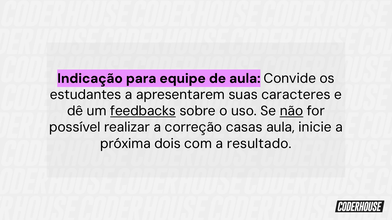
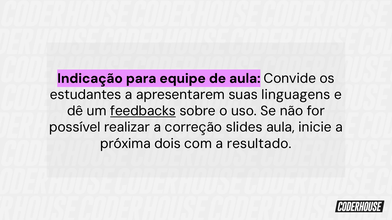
caracteres: caracteres -> linguagens (296, 95)
não underline: present -> none (292, 111)
casas: casas -> slides (244, 128)
